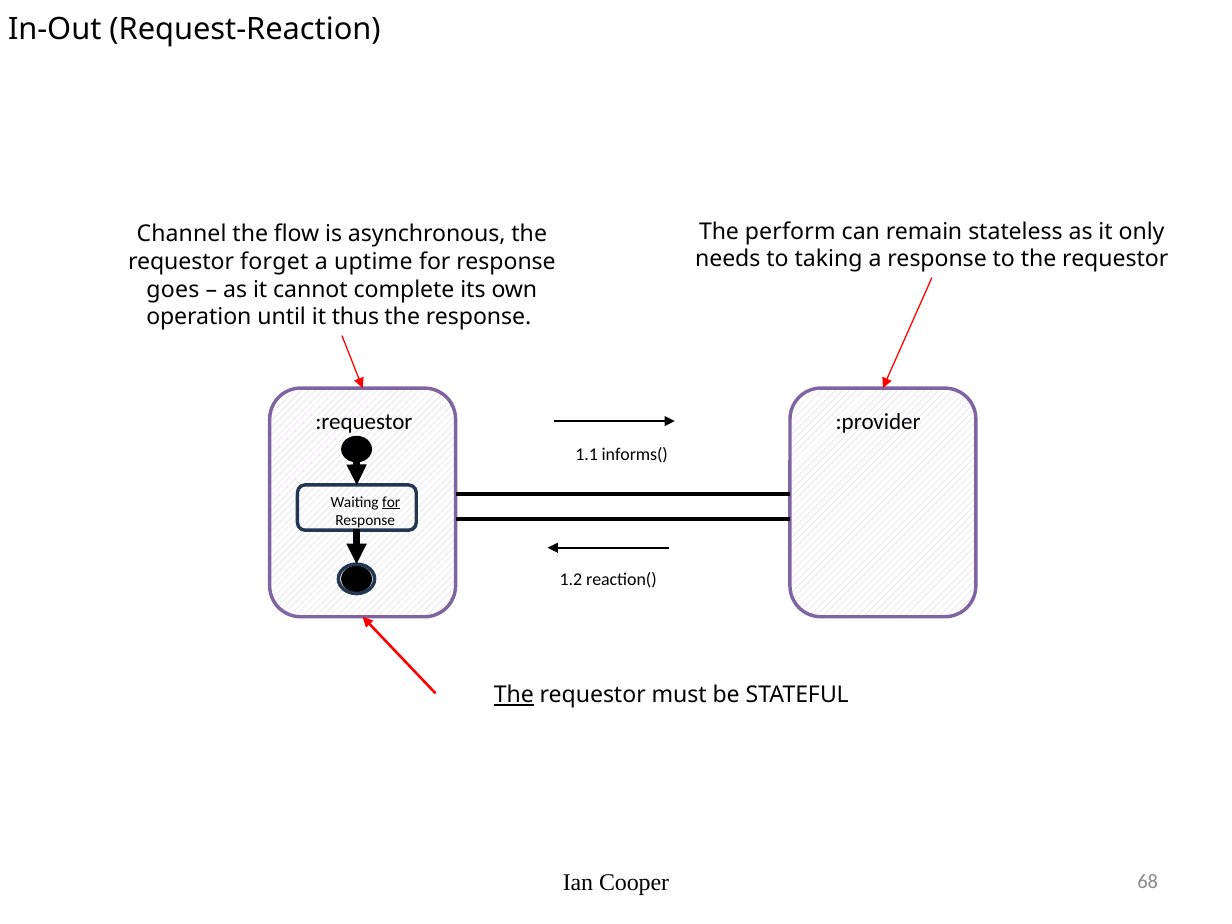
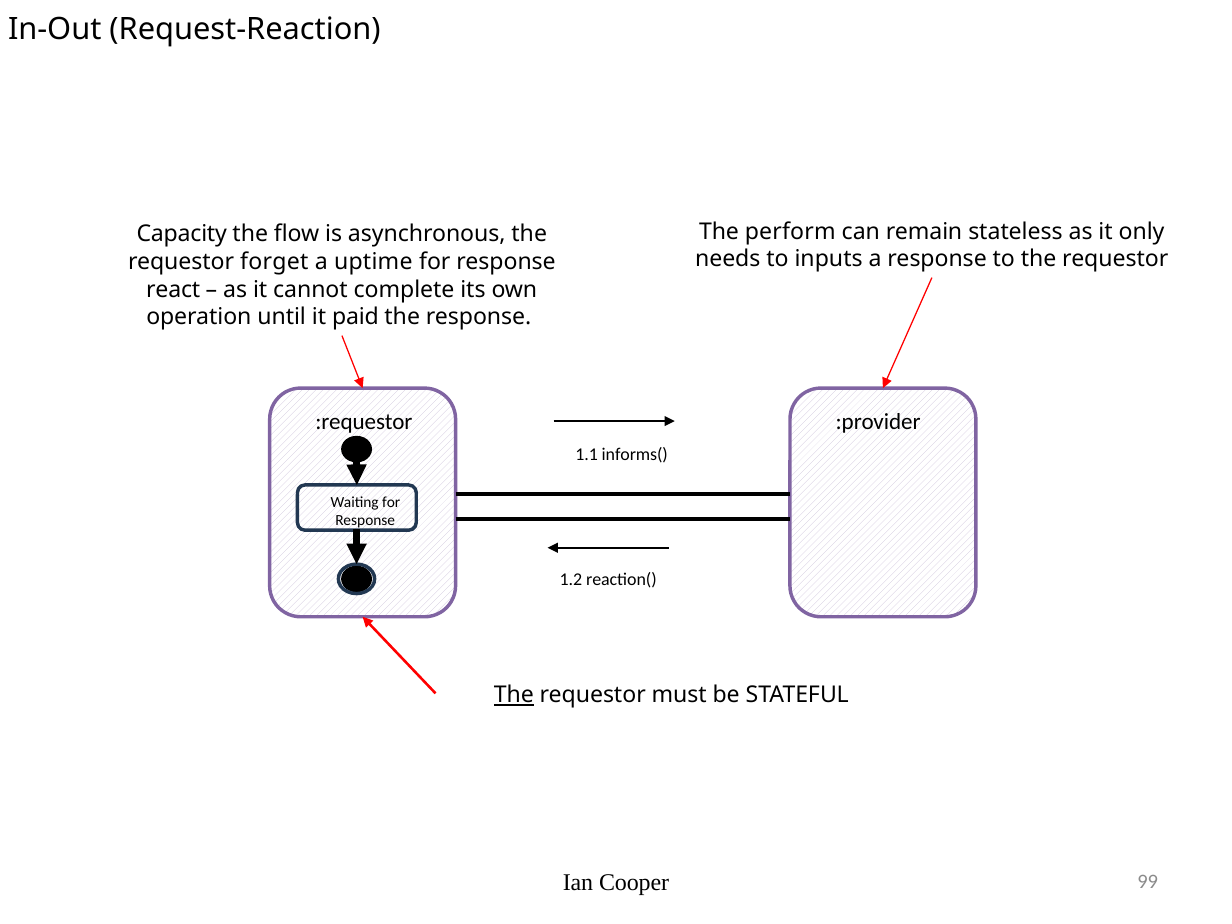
Channel: Channel -> Capacity (182, 234)
taking: taking -> inputs (829, 259)
goes: goes -> react (173, 290)
thus: thus -> paid (355, 317)
for underline: present -> none (391, 502)
68: 68 -> 99 (1148, 882)
